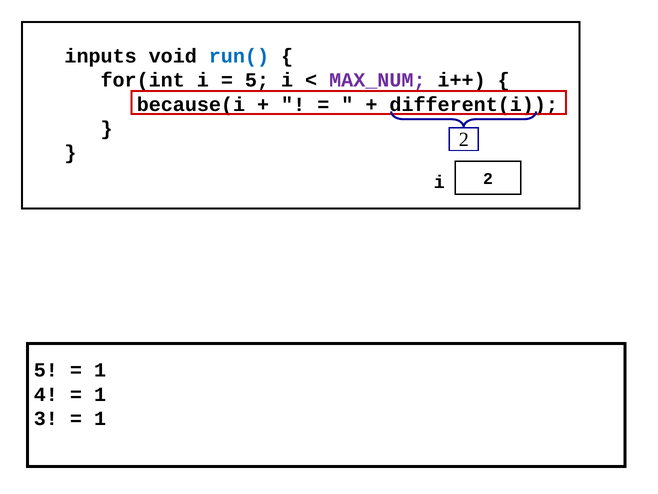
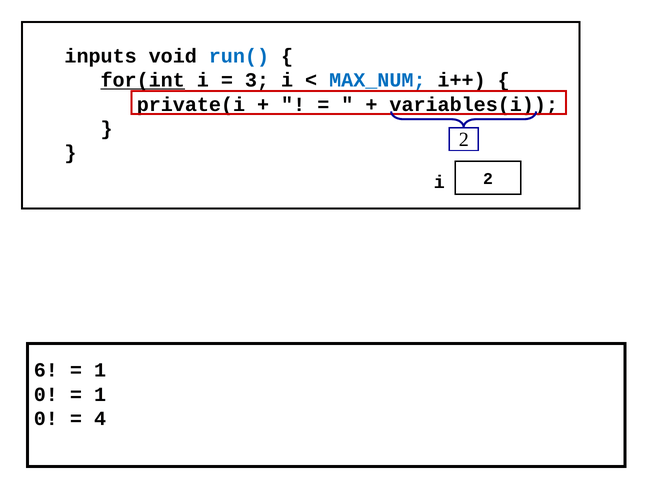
for(int underline: none -> present (143, 80)
5: 5 -> 3 (257, 80)
MAX_NUM colour: purple -> blue (377, 80)
because(i: because(i -> private(i (191, 104)
different(i: different(i -> variables(i (474, 104)
5: 5 -> 6 (46, 370)
4: 4 -> 0 (46, 394)
3: 3 -> 0 (46, 418)
1: 1 -> 4 (100, 418)
